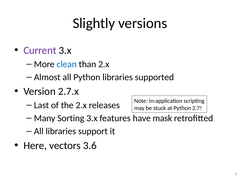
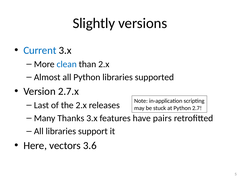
Current colour: purple -> blue (40, 50)
Sorting: Sorting -> Thanks (71, 118)
mask: mask -> pairs (162, 118)
